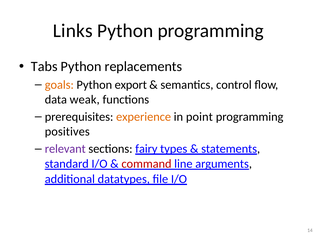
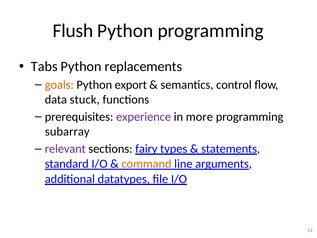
Links: Links -> Flush (73, 31)
weak: weak -> stuck (85, 99)
experience colour: orange -> purple (144, 117)
point: point -> more (199, 117)
positives: positives -> subarray (67, 131)
command colour: red -> orange (146, 164)
